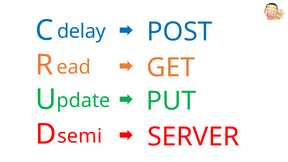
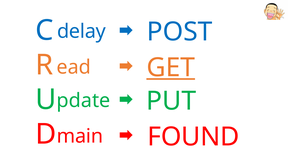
GET underline: none -> present (171, 68)
SERVER: SERVER -> FOUND (193, 137)
semi: semi -> main (80, 136)
